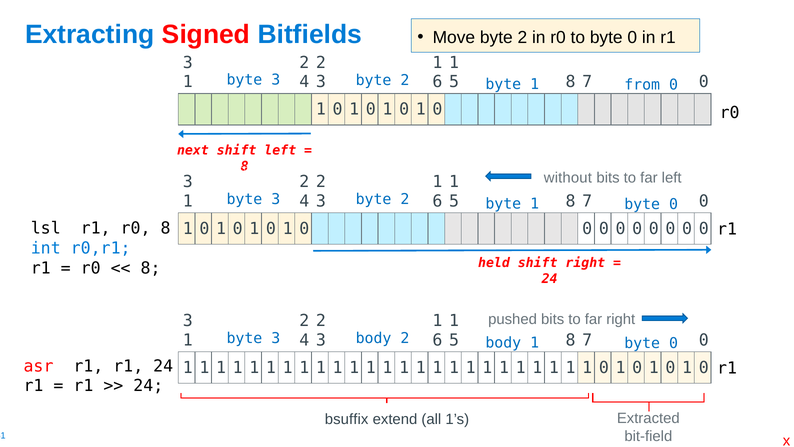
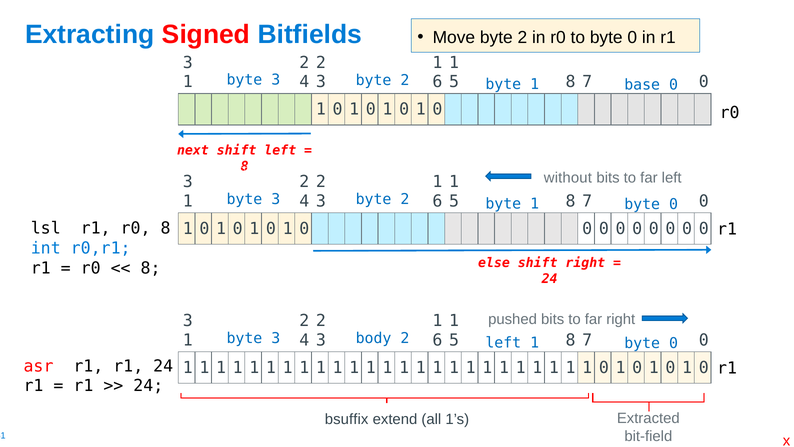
from: from -> base (642, 85)
held: held -> else (494, 263)
body: body -> left (503, 342)
